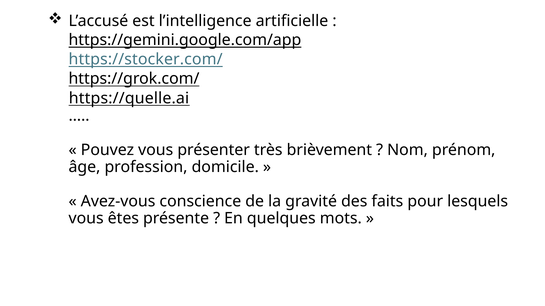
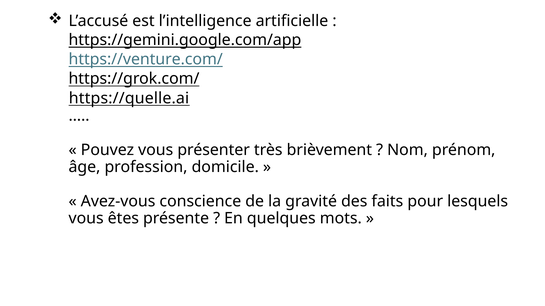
https://stocker.com/: https://stocker.com/ -> https://venture.com/ (146, 59)
